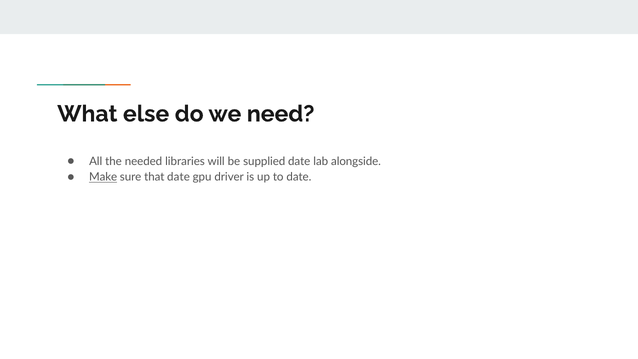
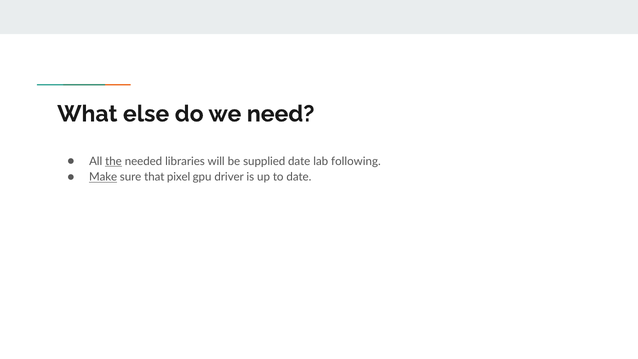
the underline: none -> present (114, 161)
alongside: alongside -> following (356, 161)
that date: date -> pixel (179, 177)
